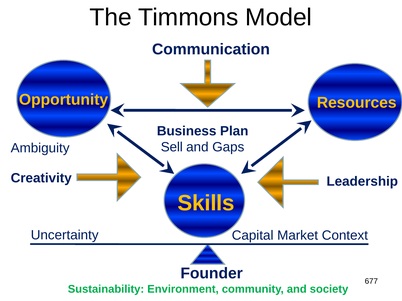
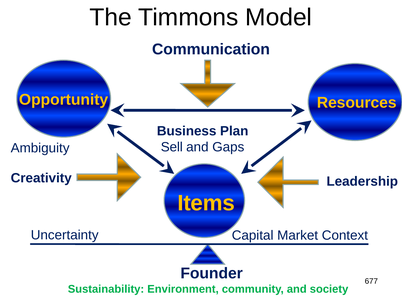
Skills: Skills -> Items (206, 204)
